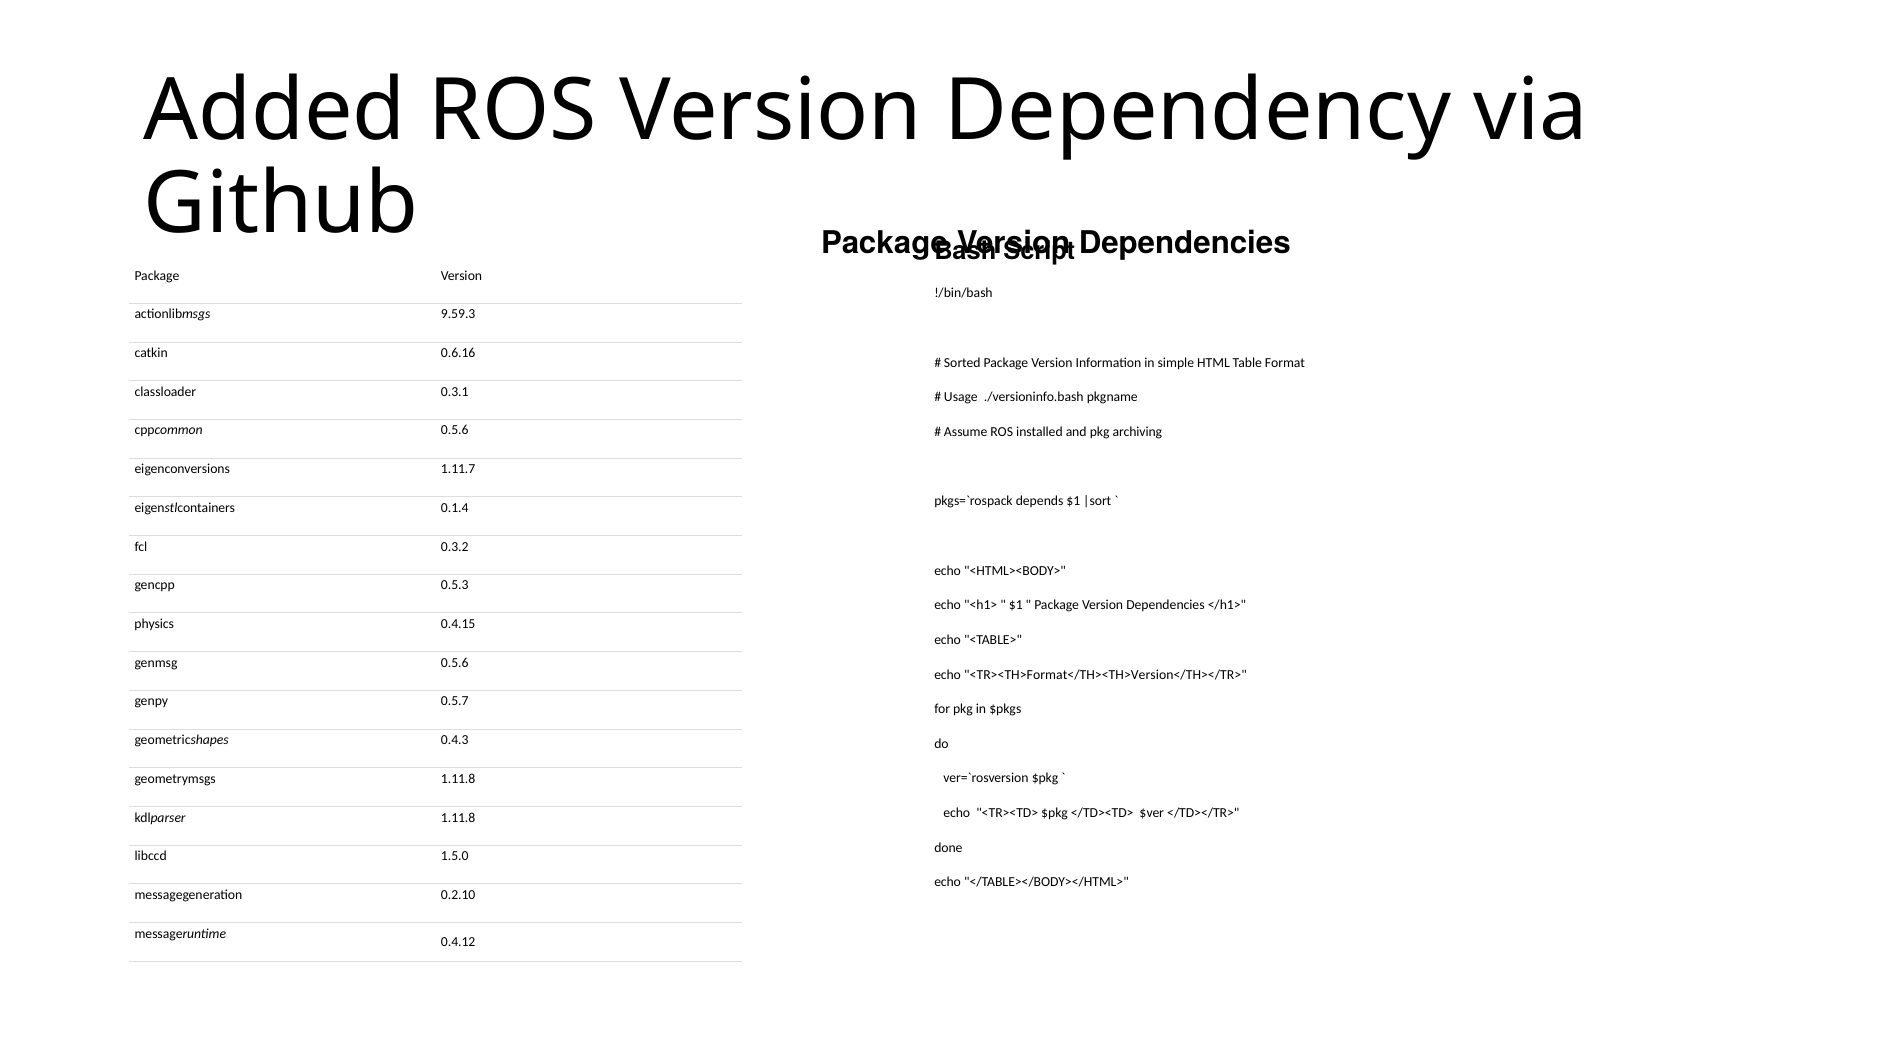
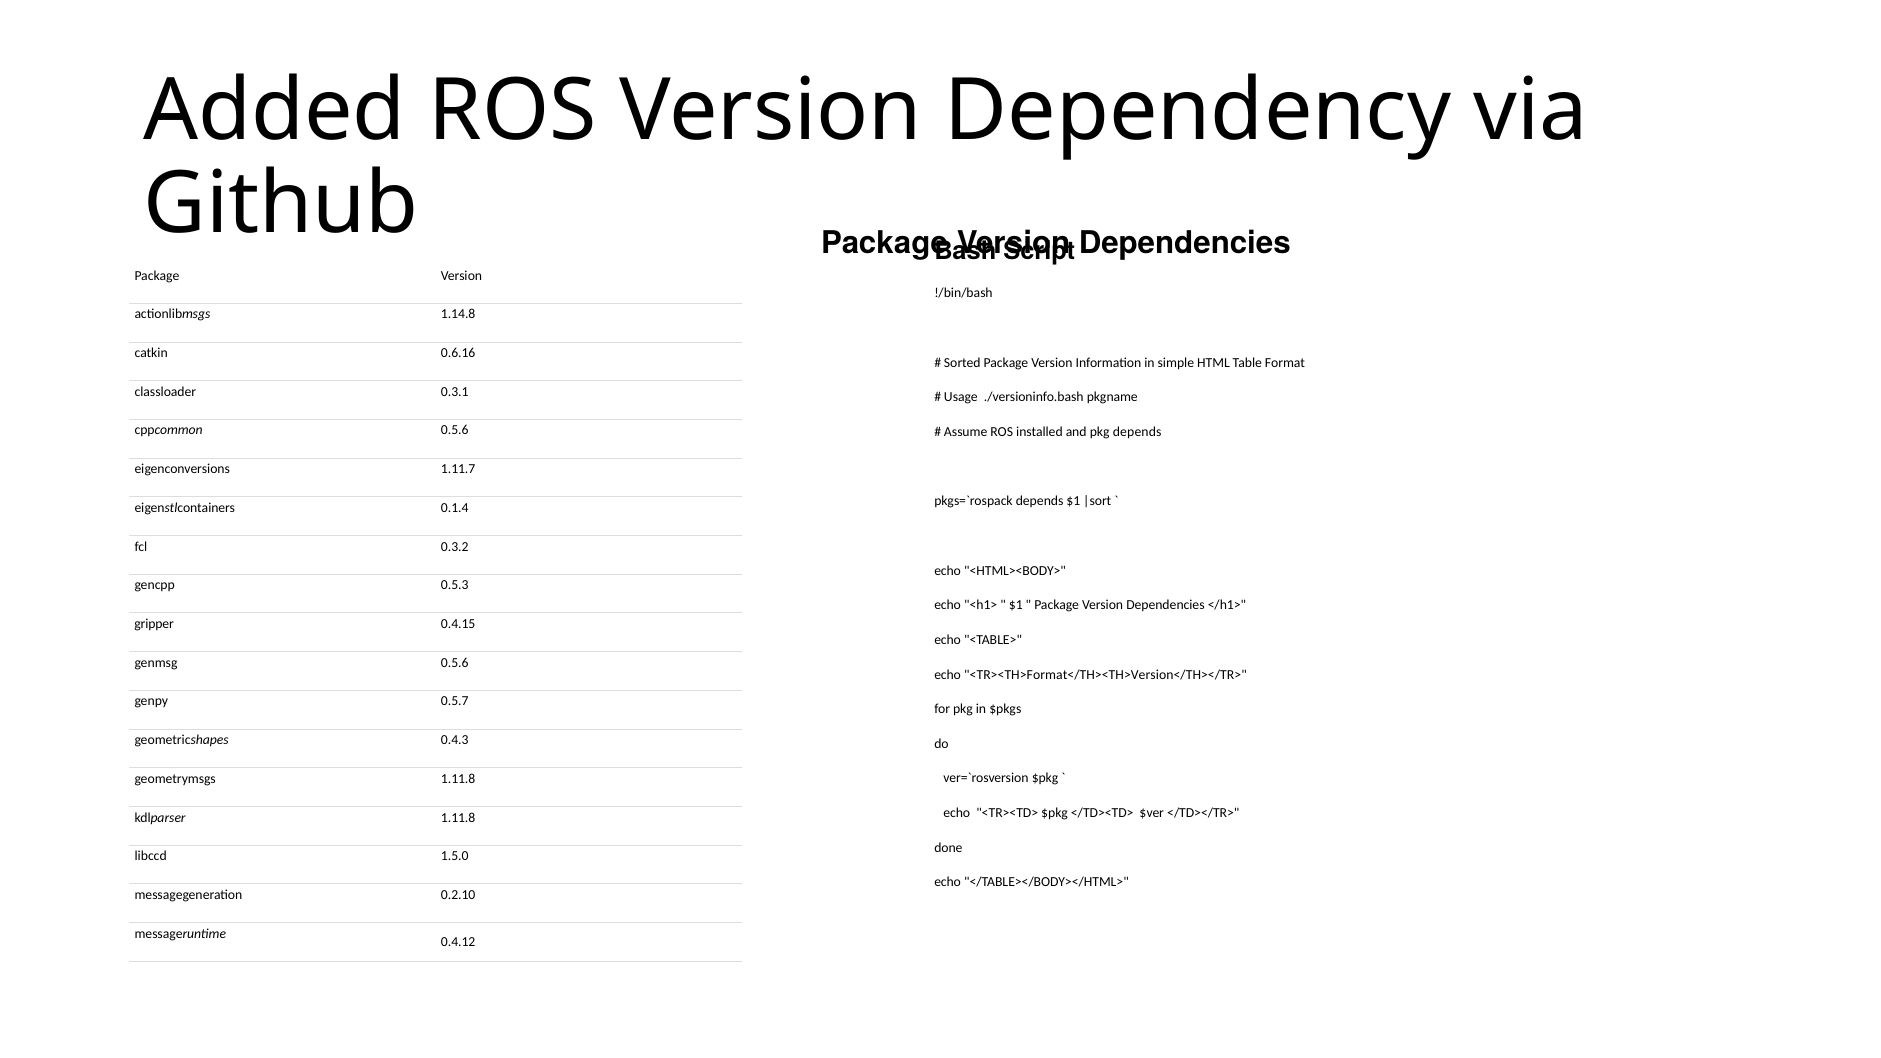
9.59.3: 9.59.3 -> 1.14.8 (458, 314)
pkg archiving: archiving -> depends (1137, 432)
physics: physics -> gripper (154, 624)
